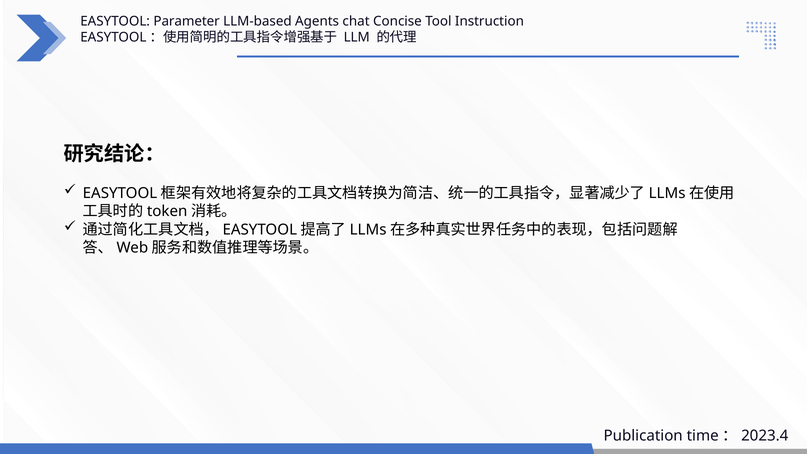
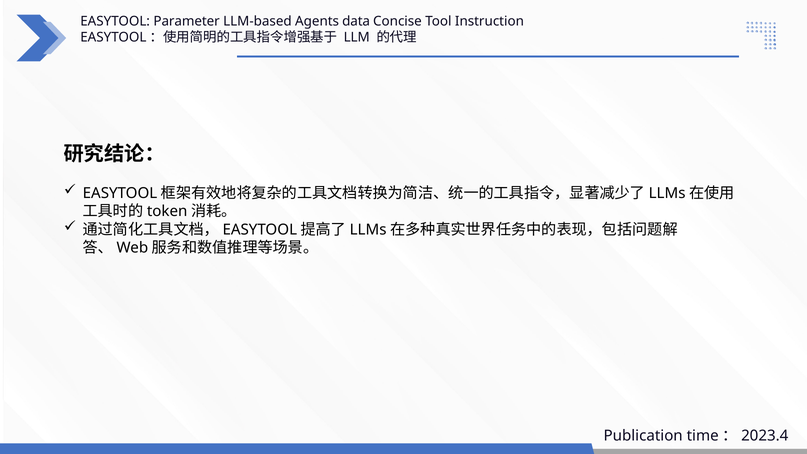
chat: chat -> data (356, 21)
